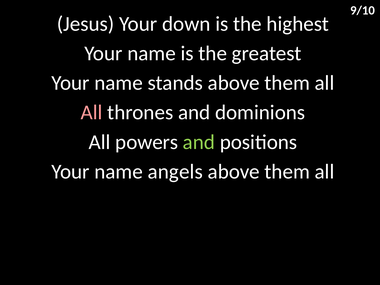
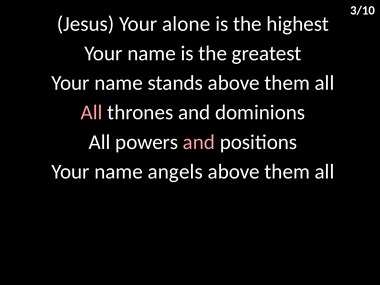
9/10: 9/10 -> 3/10 (362, 10)
down: down -> alone (186, 24)
and colour: light green -> pink (199, 142)
